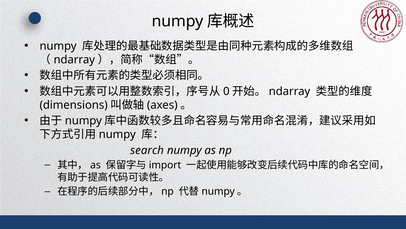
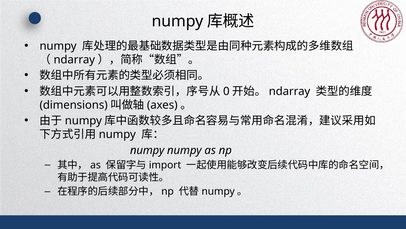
search: search -> numpy (147, 150)
